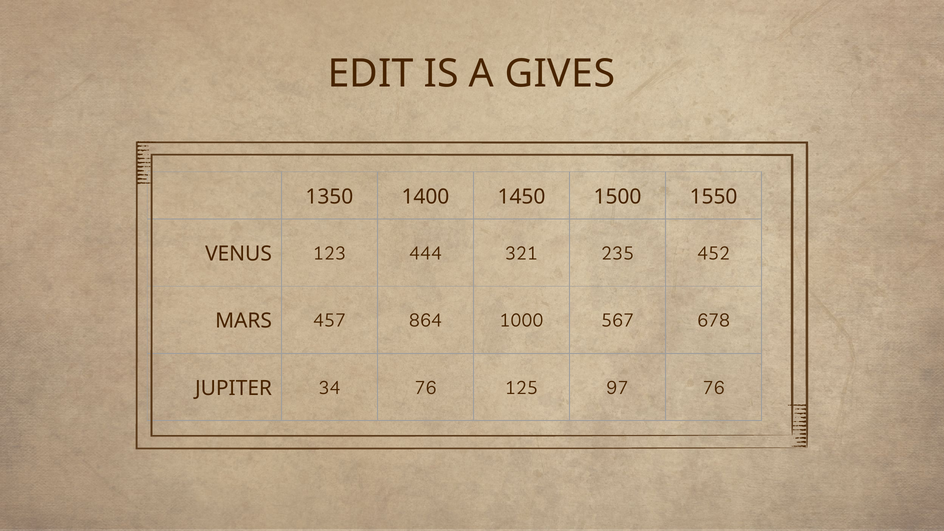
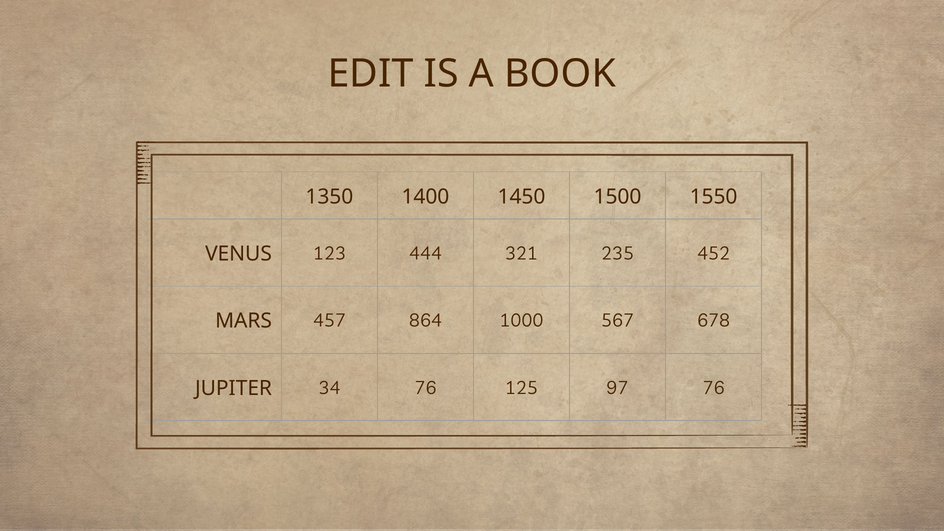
GIVES: GIVES -> BOOK (560, 74)
